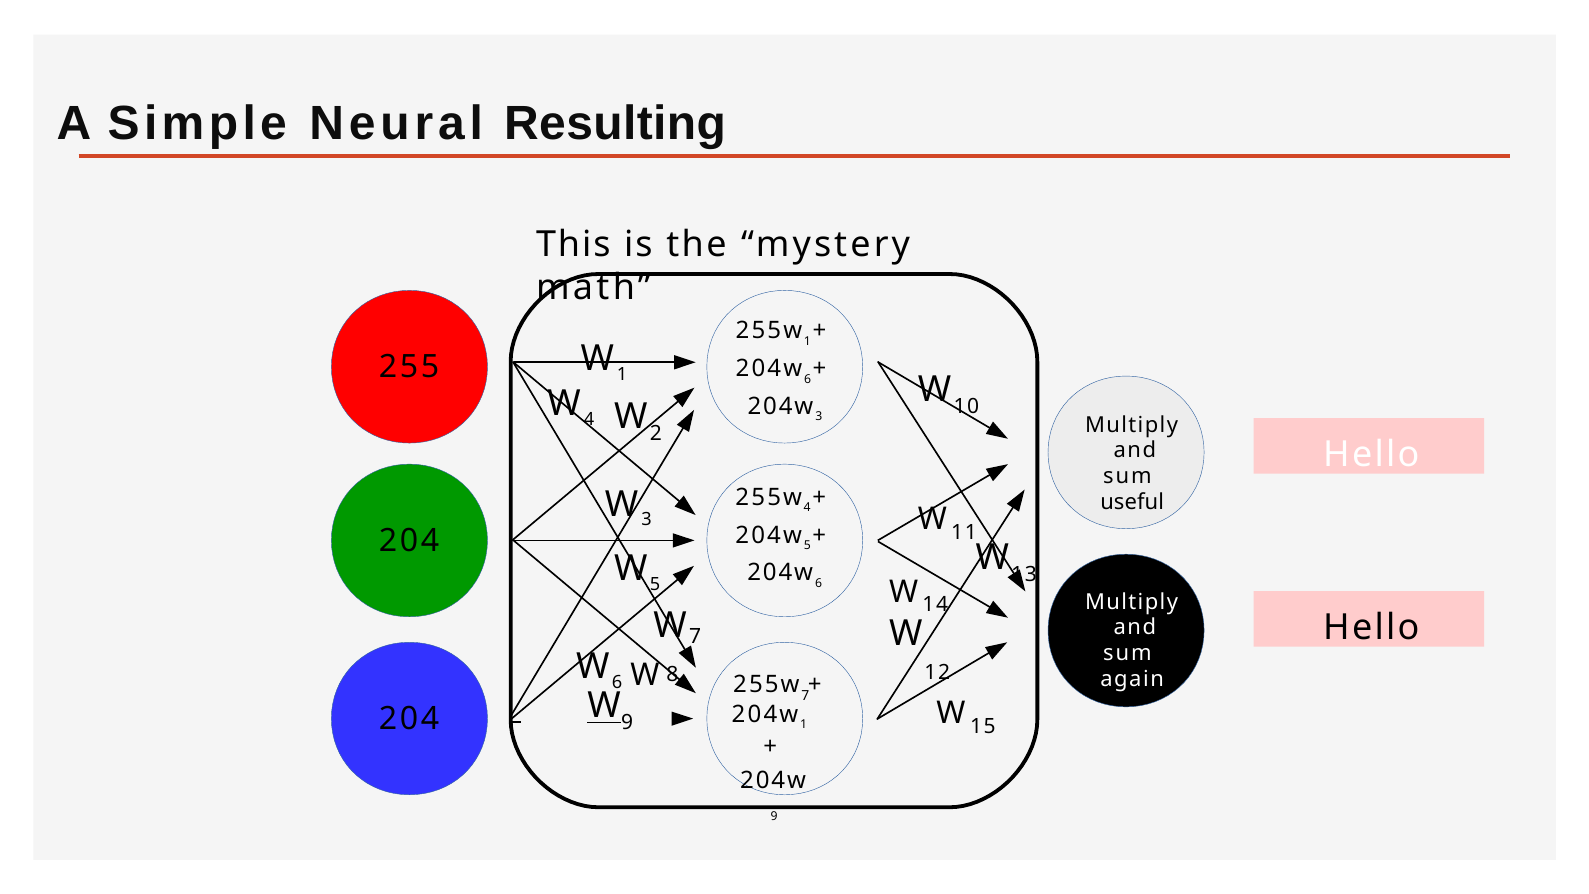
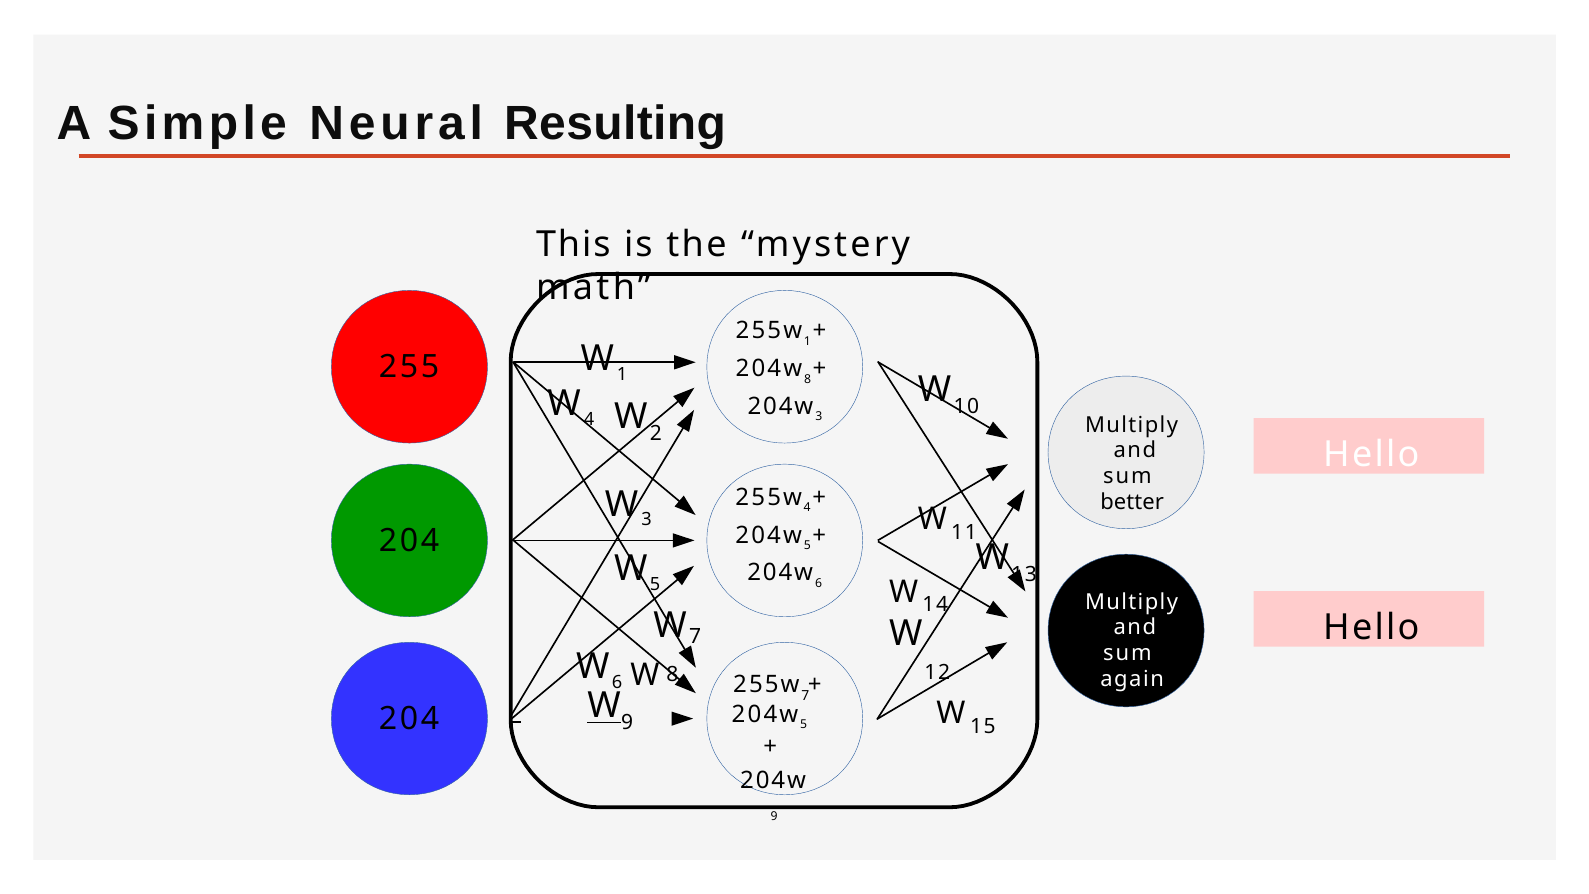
6: 6 -> 8 (808, 379)
useful: useful -> better (1132, 502)
1: 1 -> 5 (804, 725)
